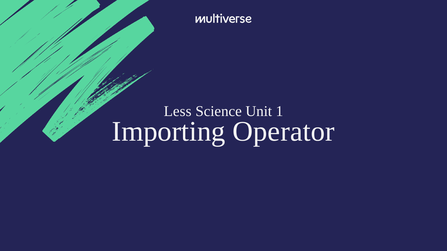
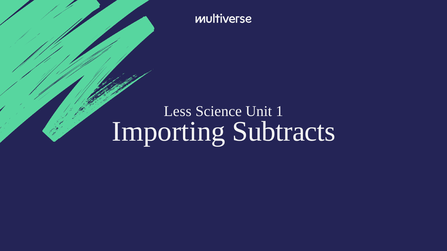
Operator: Operator -> Subtracts (284, 132)
